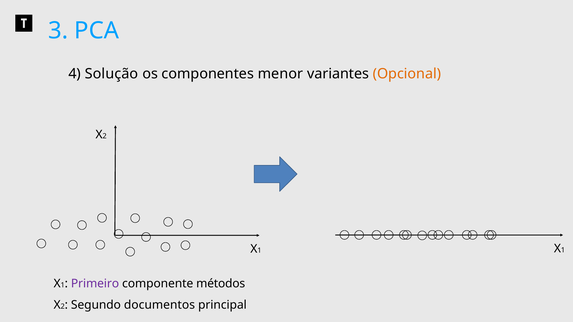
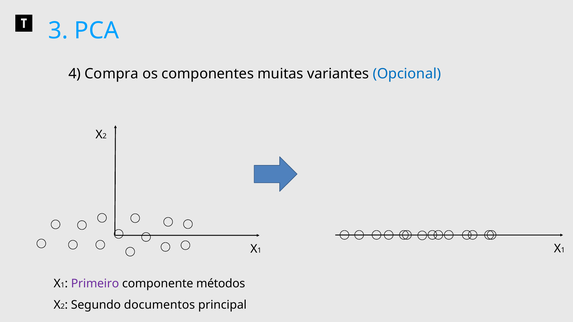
Solução: Solução -> Compra (112, 74)
menor: menor -> muitas (281, 74)
Opcional colour: orange -> blue (407, 74)
